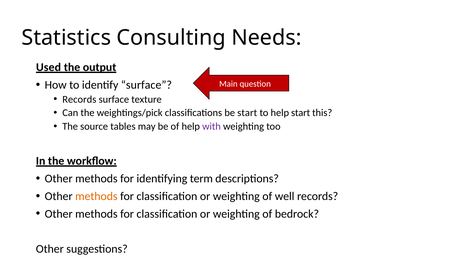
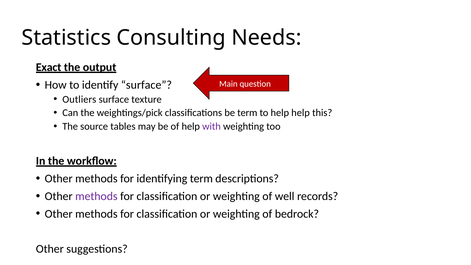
Used: Used -> Exact (49, 67)
Records: Records -> Outliers (79, 99)
be start: start -> term (247, 113)
help start: start -> help (301, 113)
methods colour: orange -> purple (96, 196)
